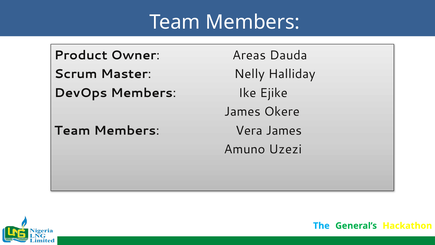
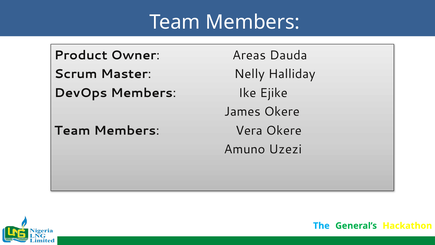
Vera James: James -> Okere (284, 130)
